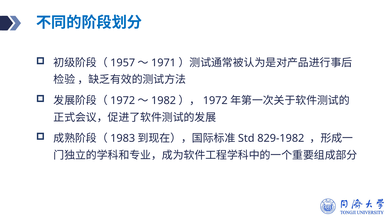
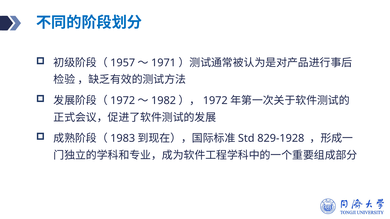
829-1982: 829-1982 -> 829-1928 (281, 139)
